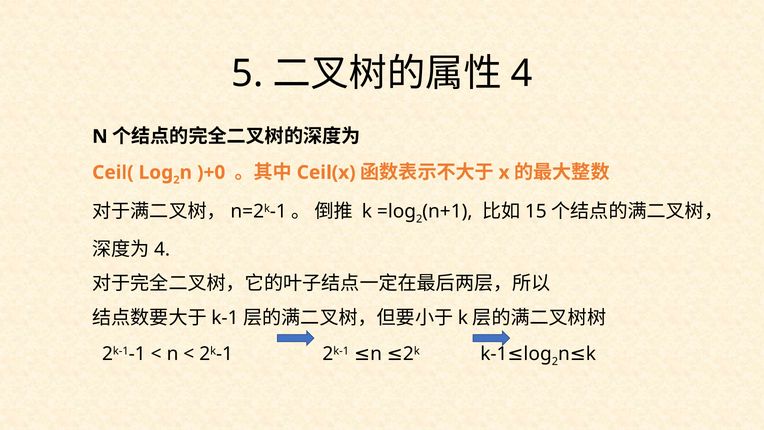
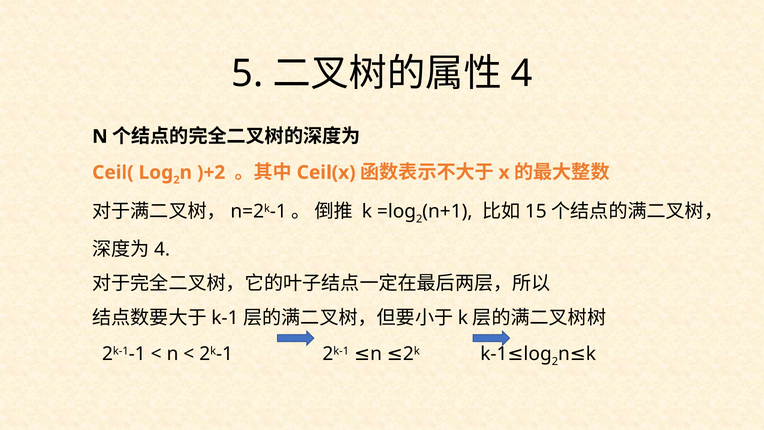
)+0: )+0 -> )+2 (211, 172)
